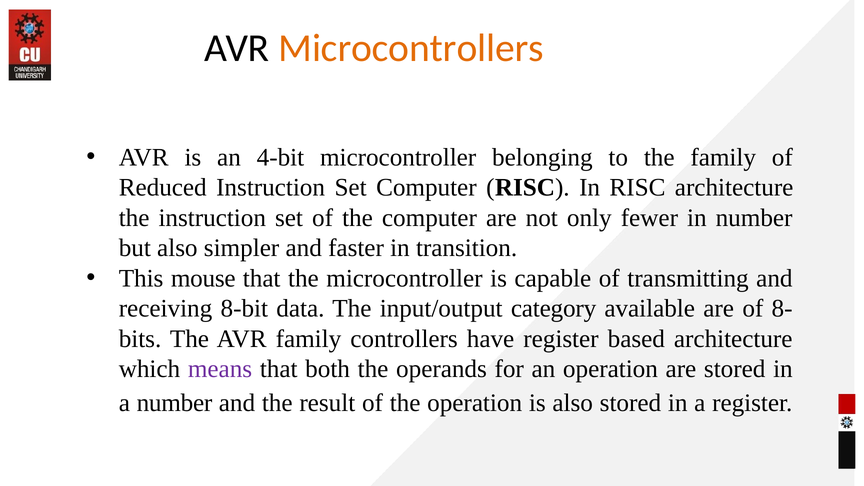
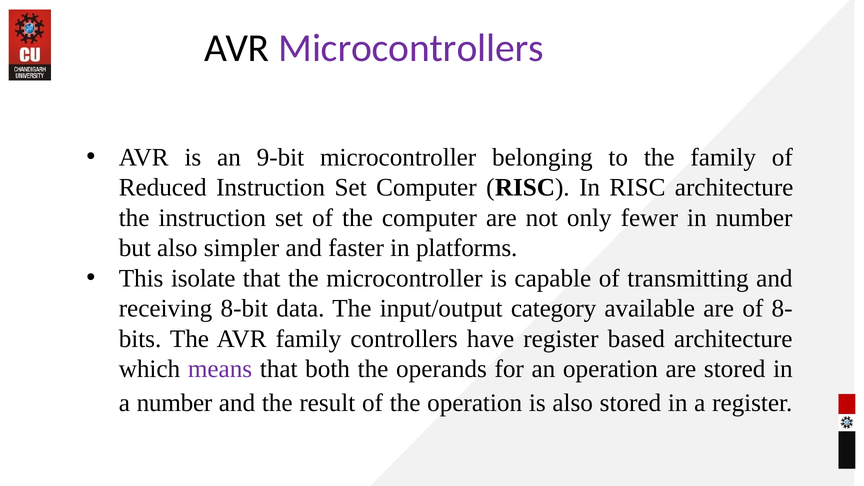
Microcontrollers colour: orange -> purple (411, 48)
4-bit: 4-bit -> 9-bit (280, 157)
transition: transition -> platforms (467, 248)
mouse: mouse -> isolate (203, 278)
